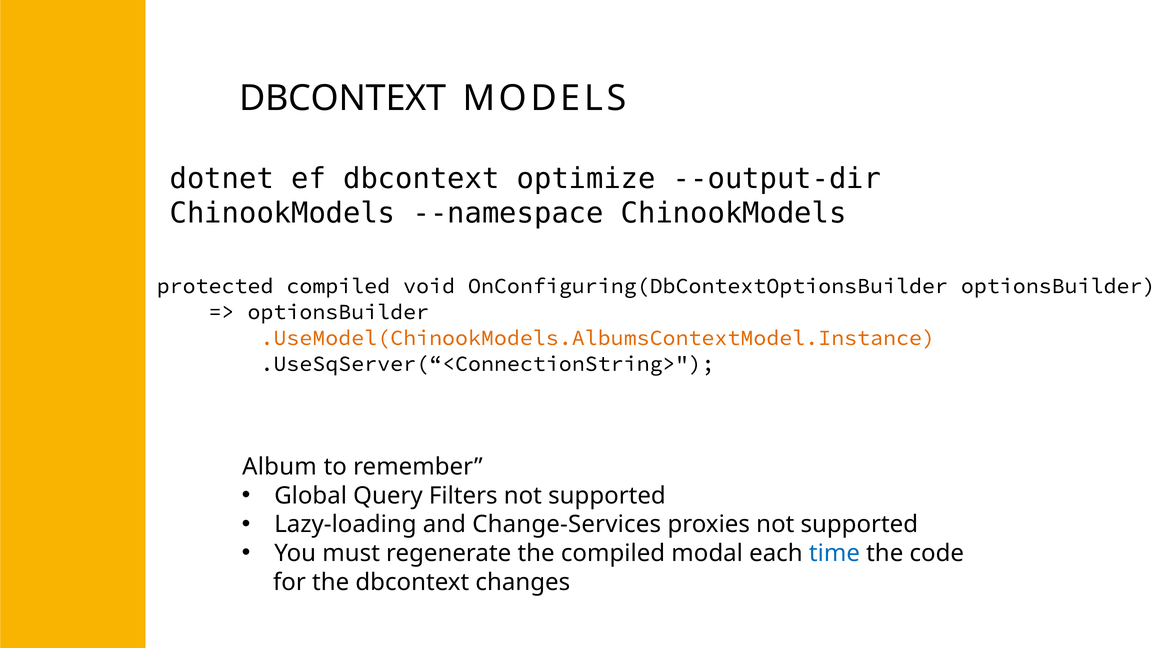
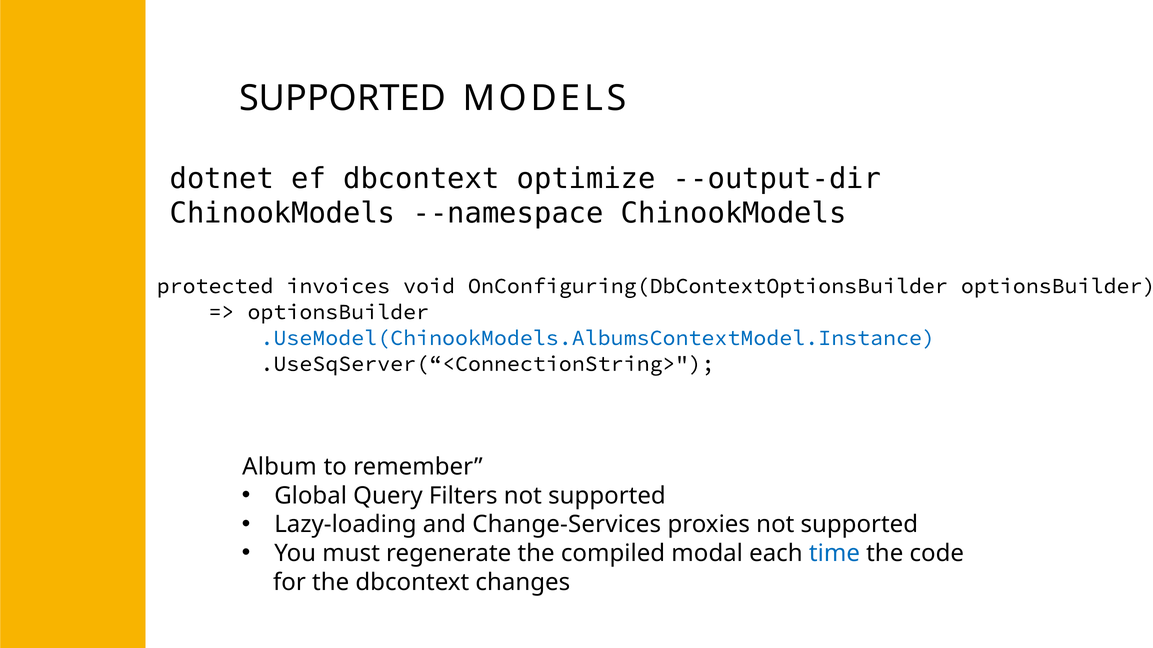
DBCONTEXT: DBCONTEXT -> SUPPORTED (343, 99)
protected compiled: compiled -> invoices (338, 286)
.UseModel(ChinookModels.AlbumsContextModel.Instance colour: orange -> blue (598, 338)
